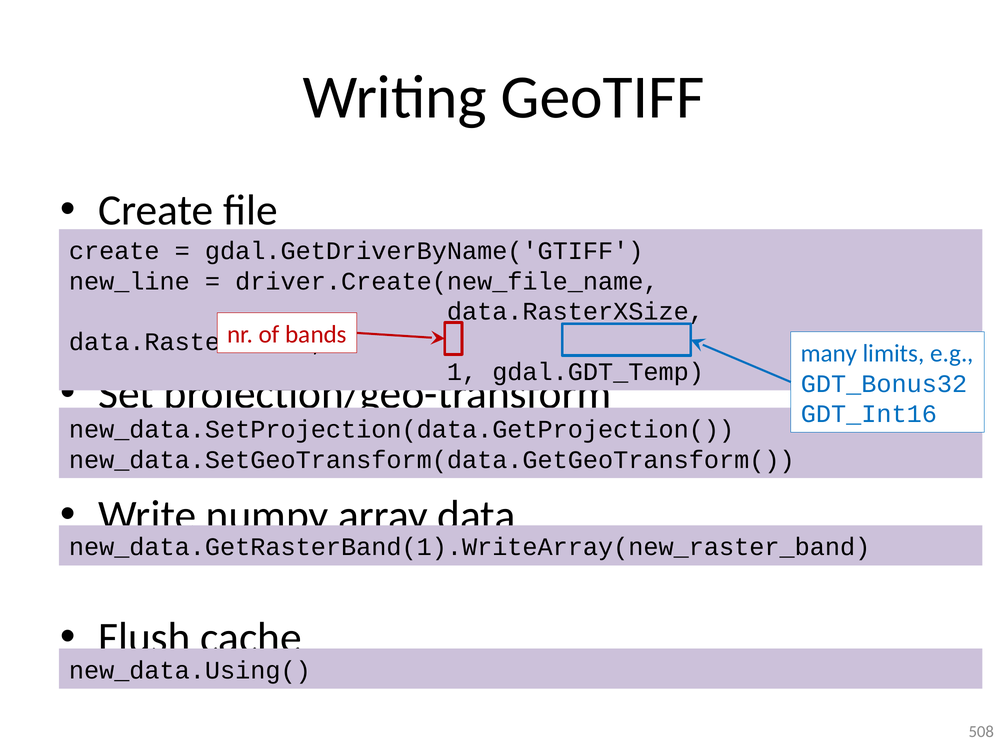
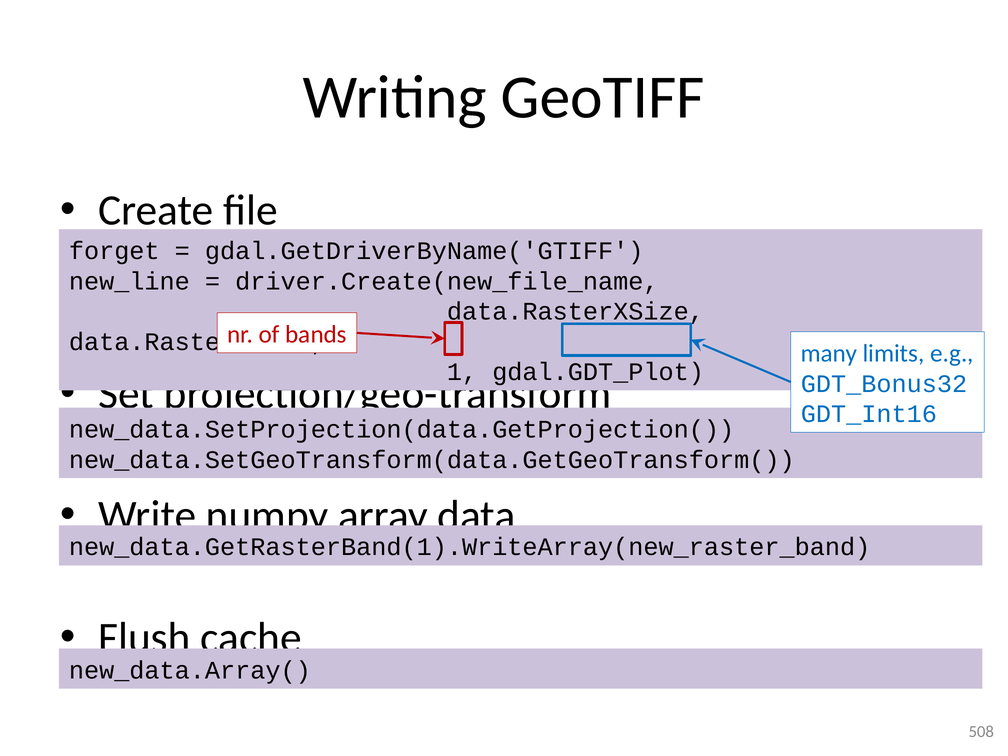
create: create -> forget (114, 251)
gdal.GDT_Temp: gdal.GDT_Temp -> gdal.GDT_Plot (598, 372)
new_data.Using(: new_data.Using( -> new_data.Array( (190, 670)
